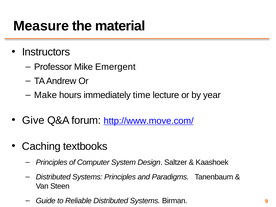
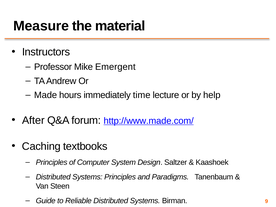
Make: Make -> Made (46, 95)
year: year -> help (212, 95)
Give: Give -> After (33, 120)
http://www.move.com/: http://www.move.com/ -> http://www.made.com/ (149, 121)
